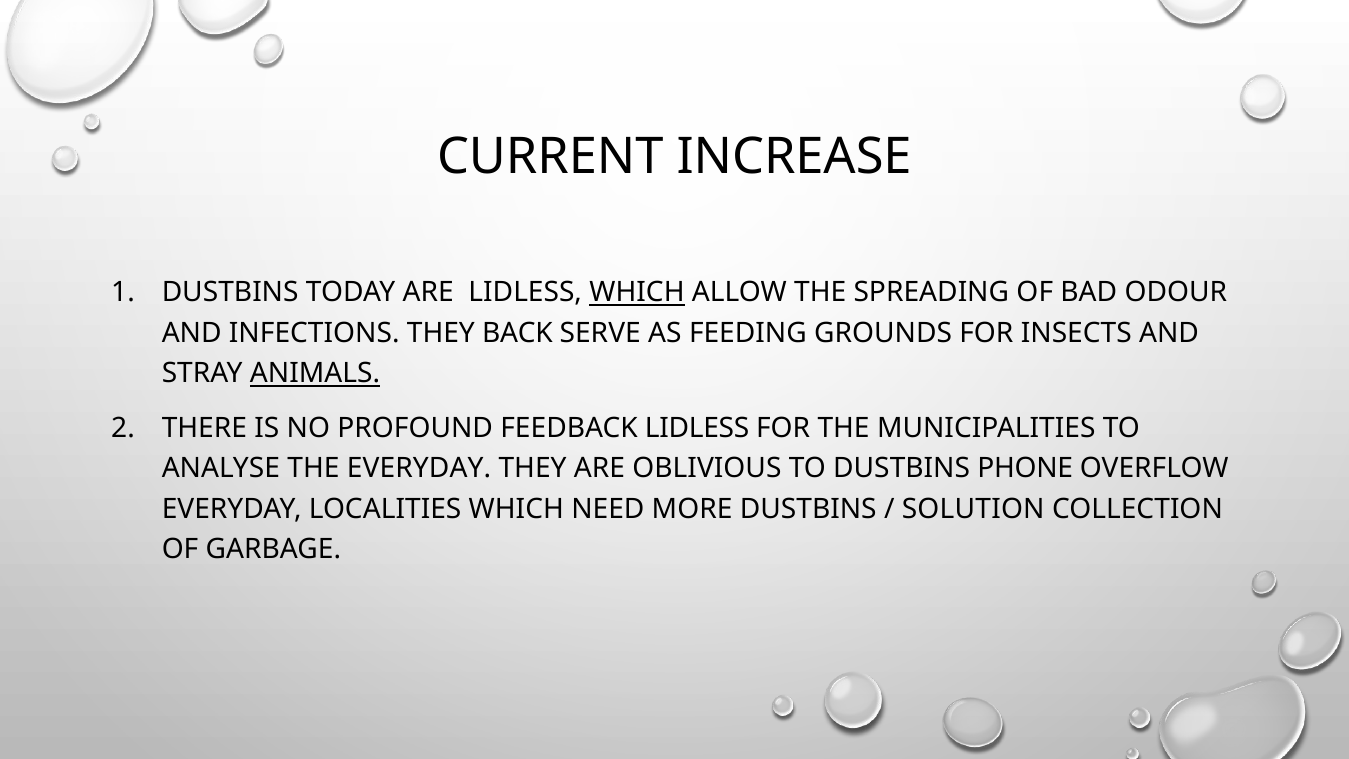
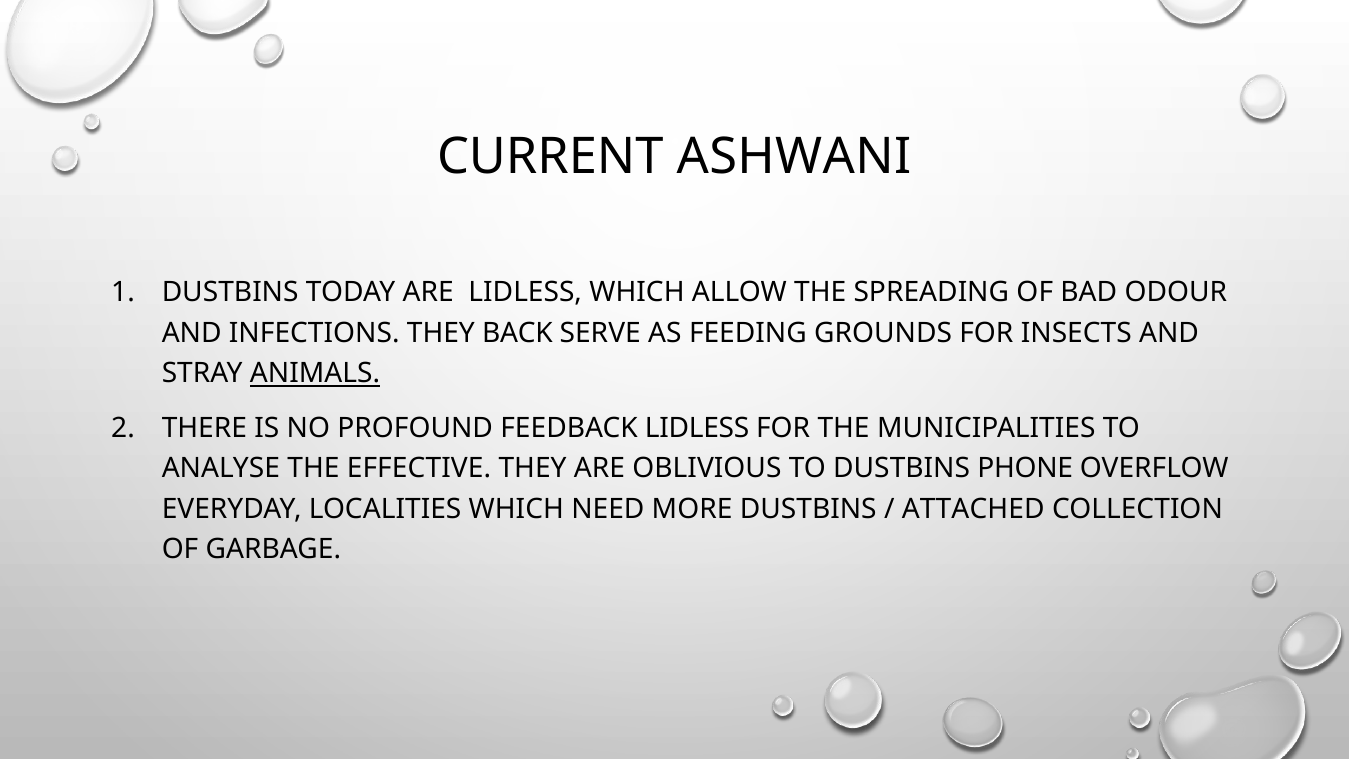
INCREASE: INCREASE -> ASHWANI (794, 156)
WHICH underline: present -> none (637, 293)
THE EVERYDAY: EVERYDAY -> EFFECTIVE (419, 468)
SOLUTION: SOLUTION -> ATTACHED (973, 509)
